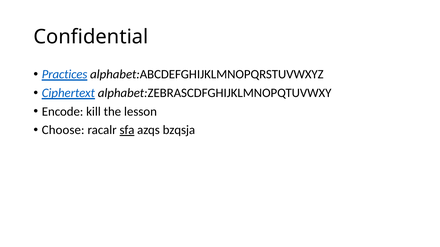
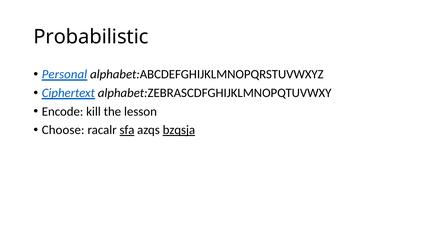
Confidential: Confidential -> Probabilistic (91, 37)
Practices: Practices -> Personal (64, 75)
bzqsja underline: none -> present (179, 130)
